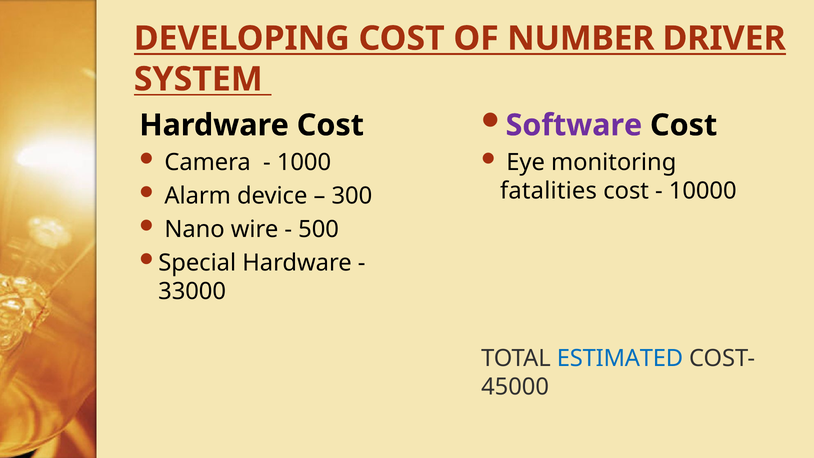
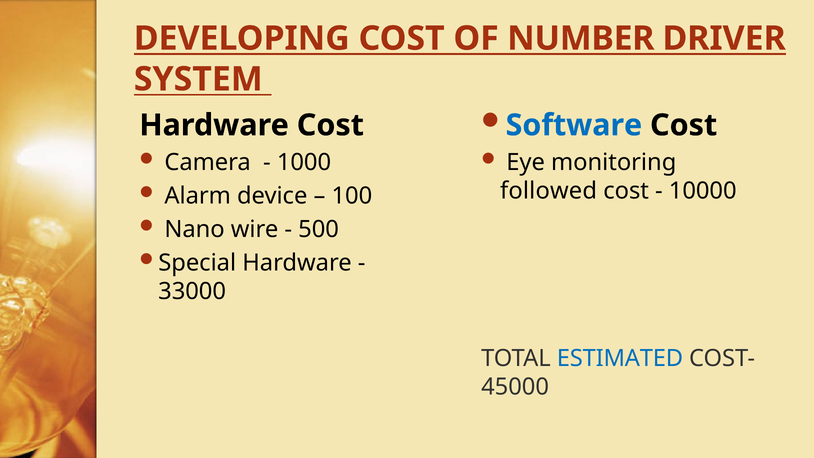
Software colour: purple -> blue (574, 125)
fatalities: fatalities -> followed (549, 191)
300: 300 -> 100 (352, 196)
